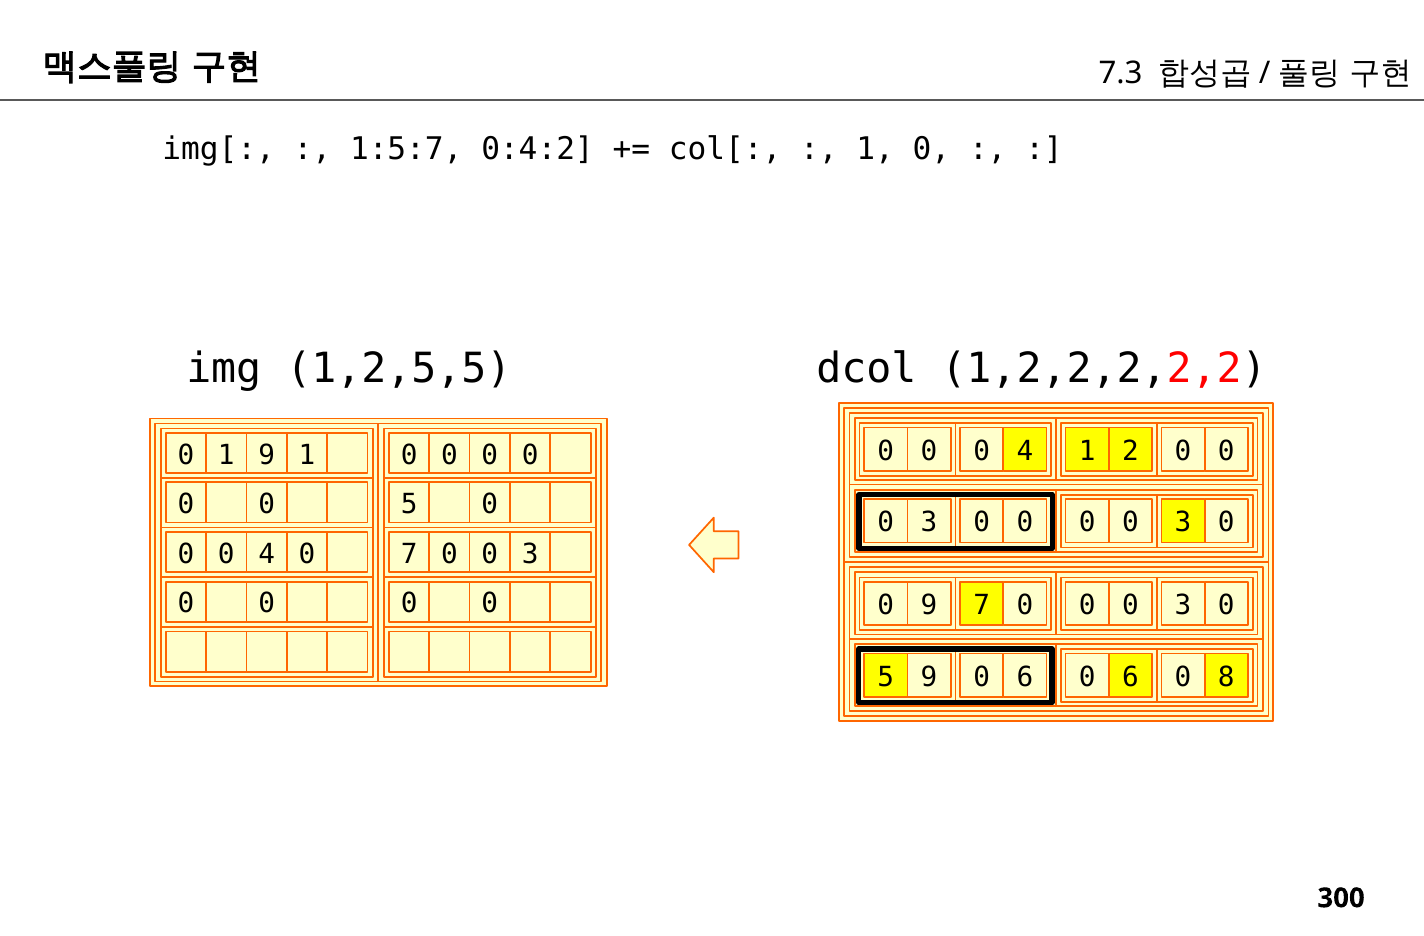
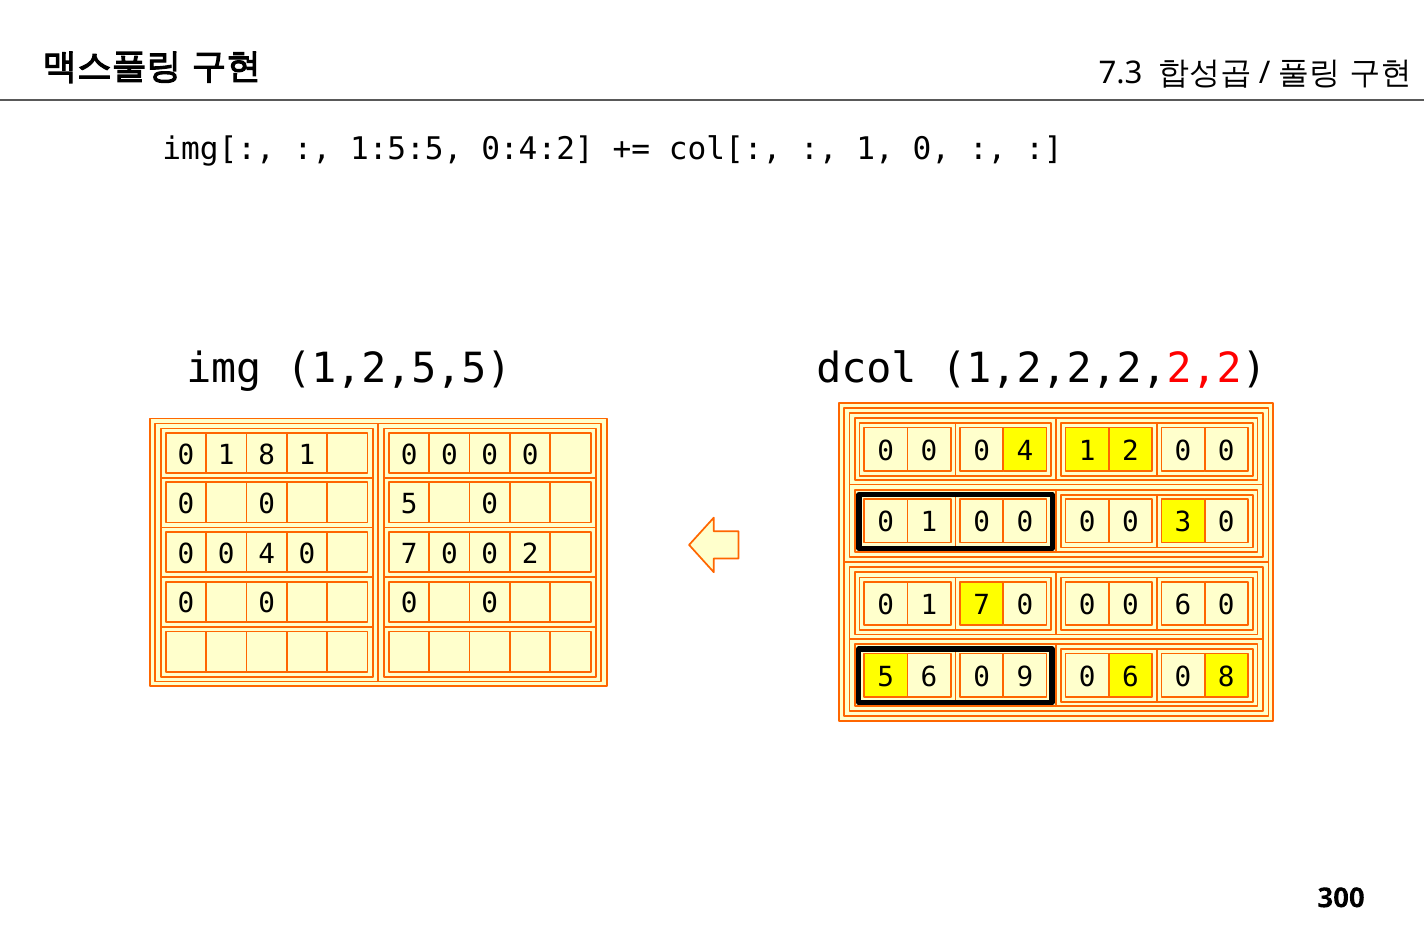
1:5:7: 1:5:7 -> 1:5:5 (406, 149)
1 9: 9 -> 8 (267, 455)
3: 3 -> 1 (929, 522)
7 0 0 3: 3 -> 2 (530, 554)
9: 9 -> 1 (929, 605)
3: 3 -> 6 (1183, 605)
5 9: 9 -> 6 (929, 677)
6: 6 -> 9 (1025, 677)
